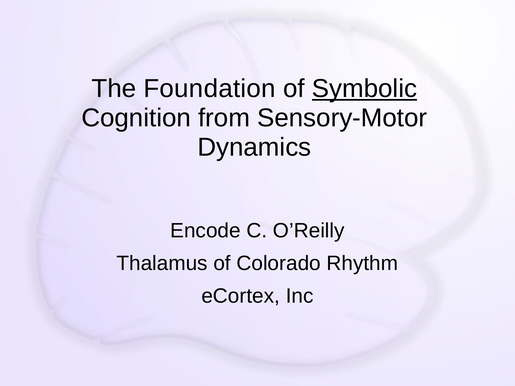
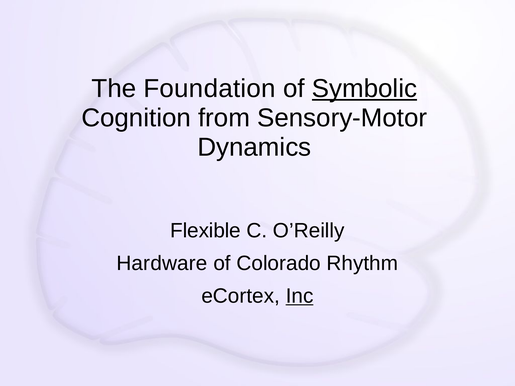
Encode: Encode -> Flexible (206, 231)
Thalamus: Thalamus -> Hardware (162, 264)
Inc underline: none -> present (300, 296)
